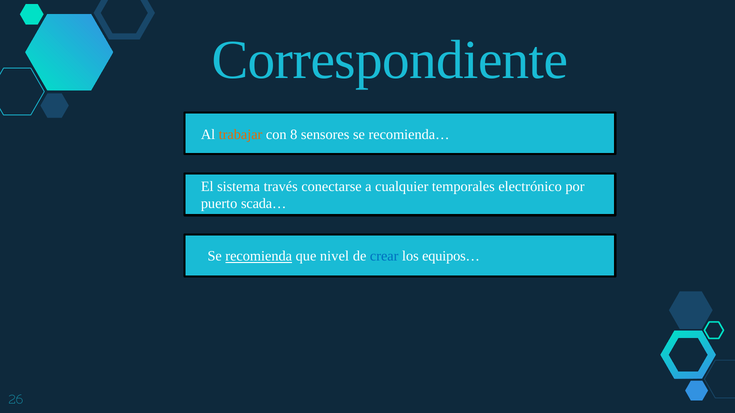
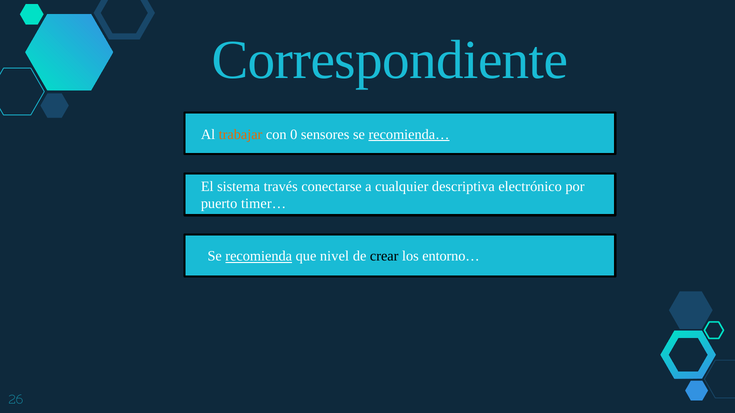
8: 8 -> 0 (294, 134)
recomienda… underline: none -> present (409, 134)
temporales: temporales -> descriptiva (463, 187)
scada…: scada… -> timer… (264, 204)
crear colour: blue -> black (384, 256)
equipos…: equipos… -> entorno… (451, 256)
